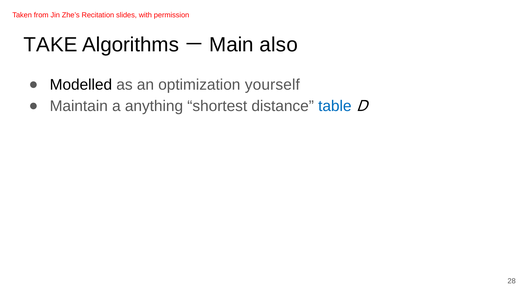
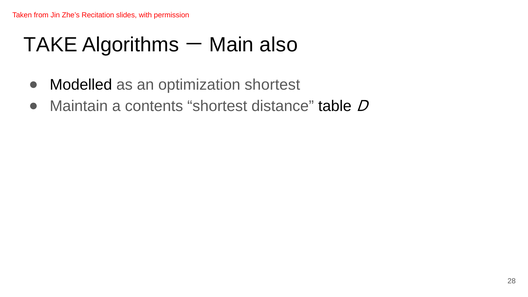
optimization yourself: yourself -> shortest (272, 85)
anything: anything -> contents (154, 106)
table colour: blue -> black (335, 106)
